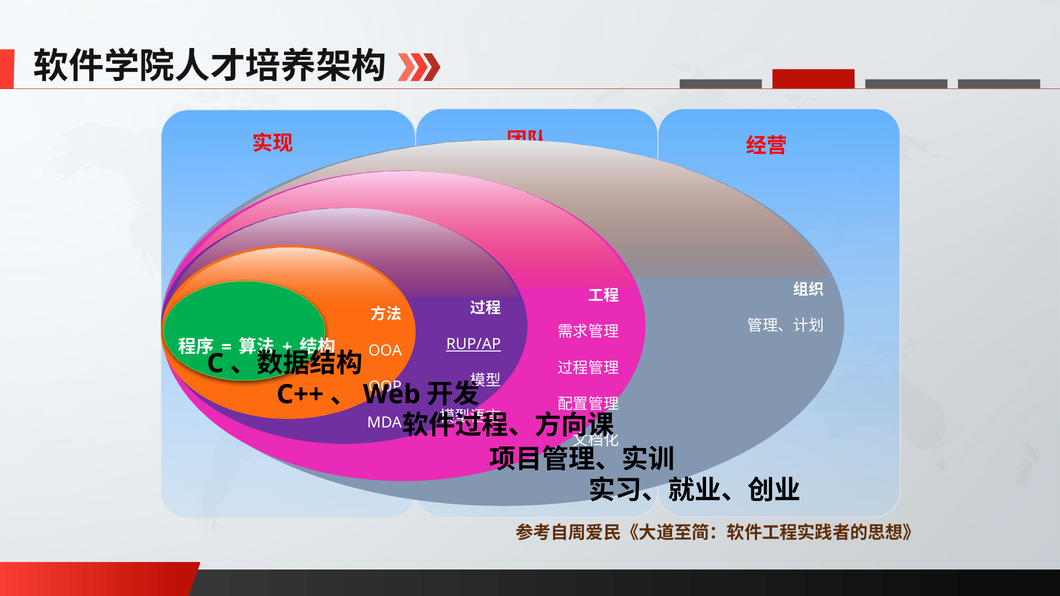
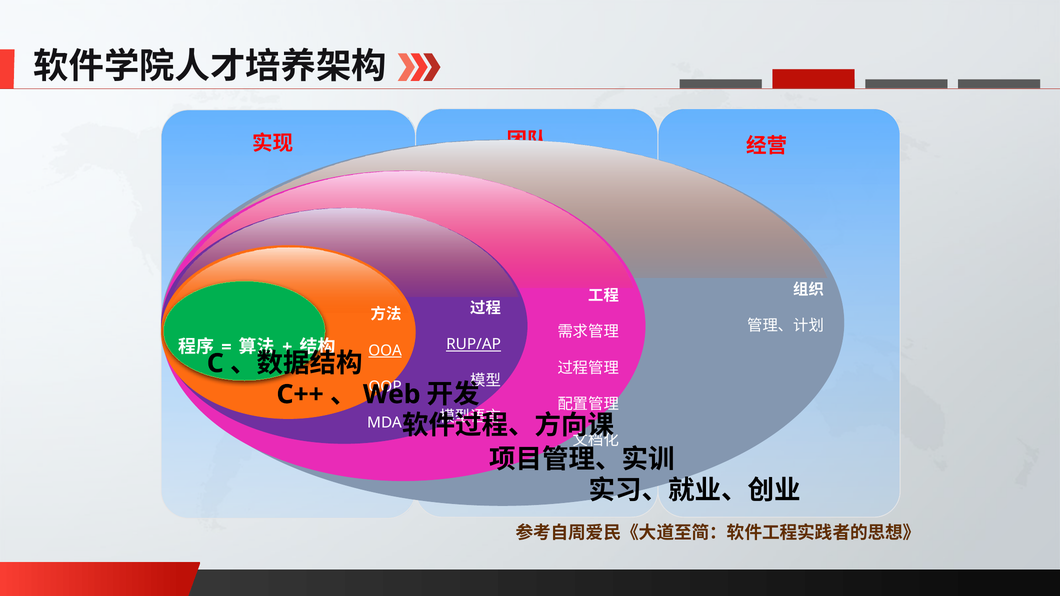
OOA underline: none -> present (385, 351)
